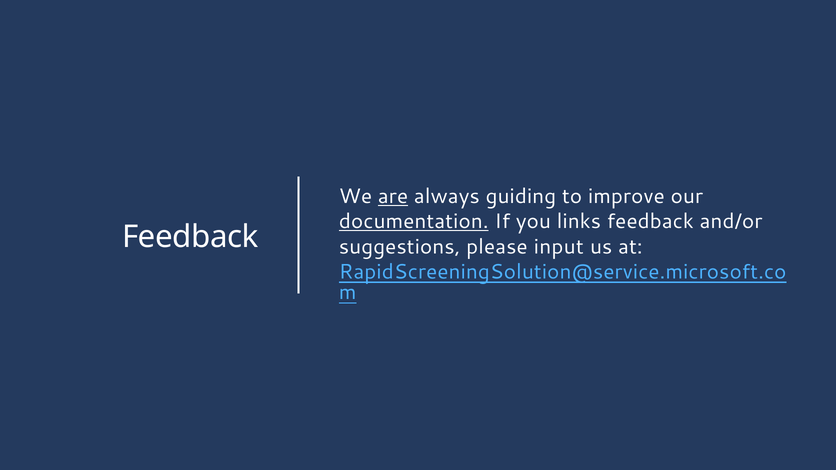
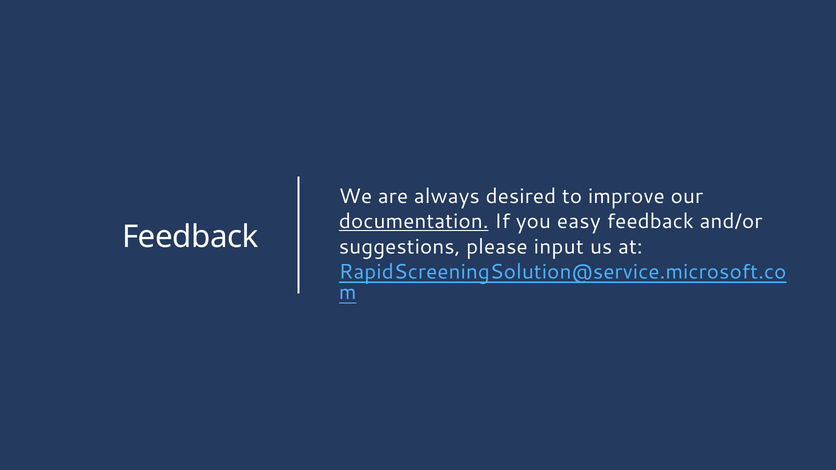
are underline: present -> none (393, 197)
guiding: guiding -> desired (521, 197)
links: links -> easy (579, 222)
